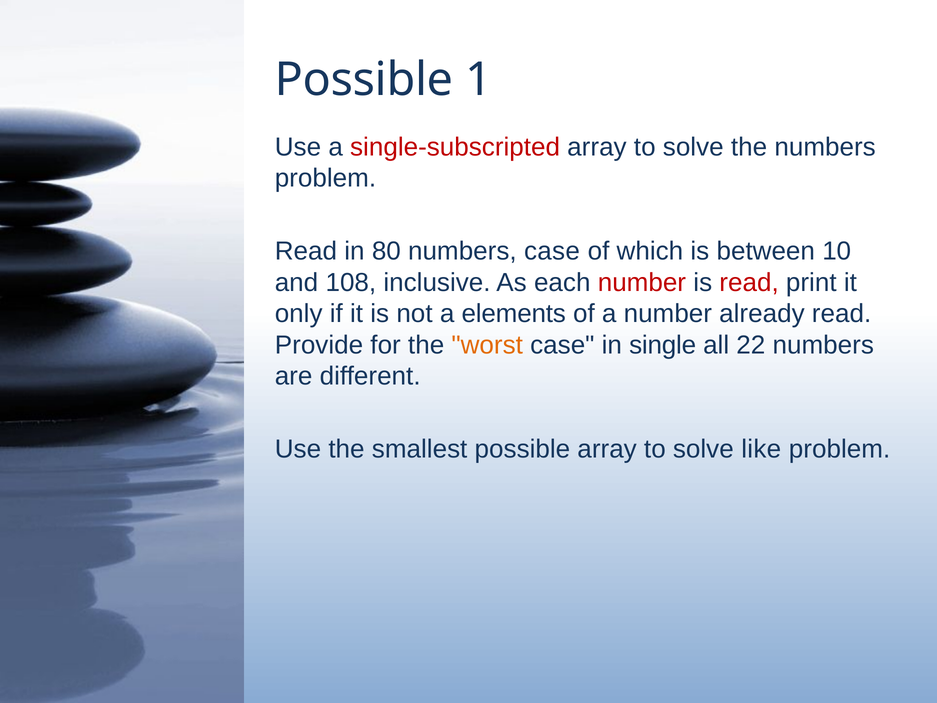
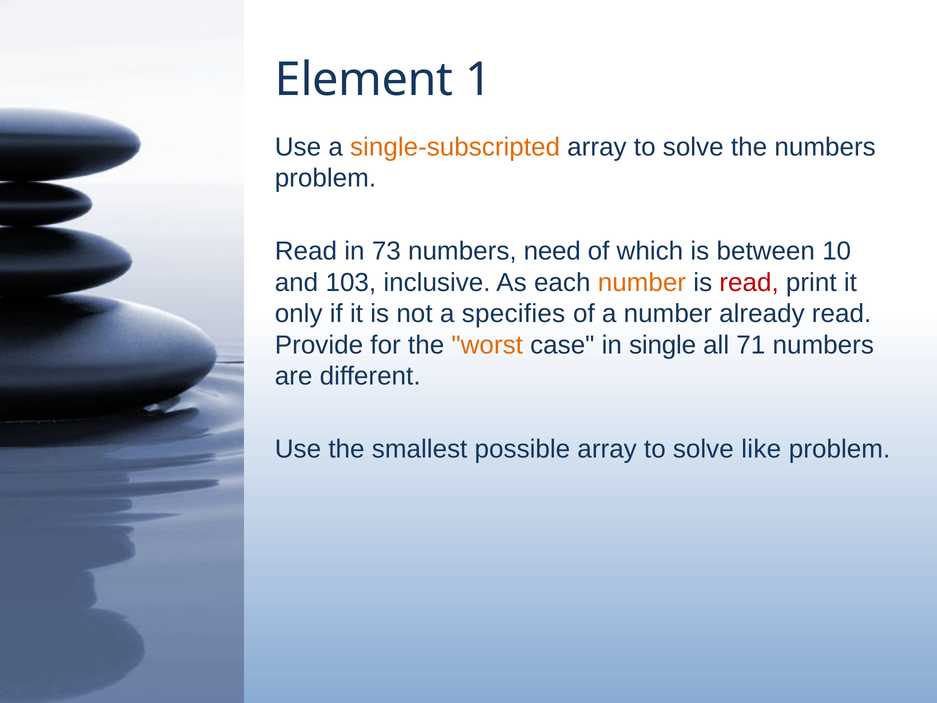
Possible: Possible -> Element (364, 80)
single-subscripted colour: red -> orange (455, 147)
80: 80 -> 73 (386, 251)
numbers case: case -> need (552, 251)
108: 108 -> 103 (351, 282)
number colour: red -> orange (642, 282)
elements: elements -> specifies (513, 314)
22: 22 -> 71 (751, 345)
